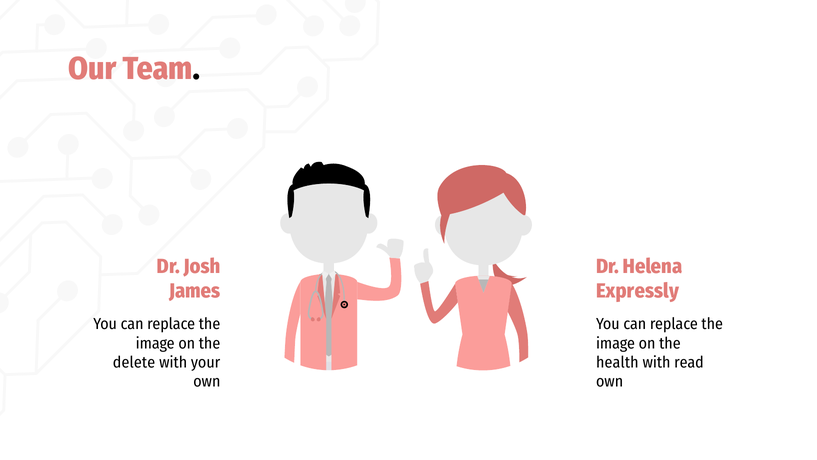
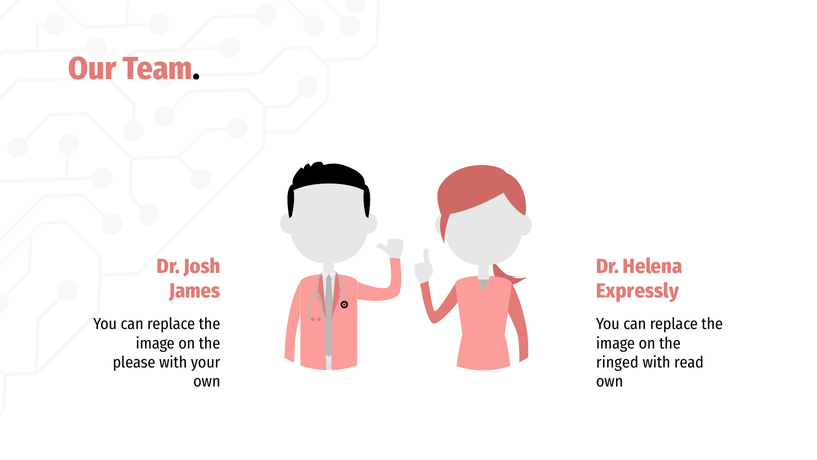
delete: delete -> please (134, 362)
health: health -> ringed (617, 362)
